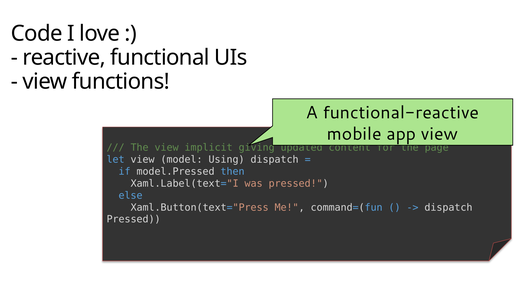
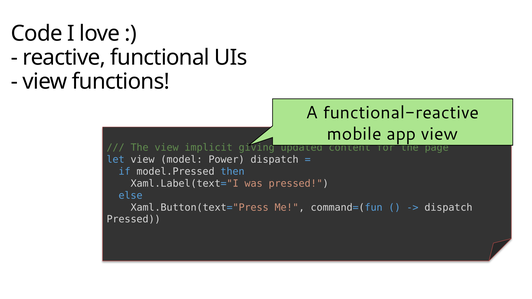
Using: Using -> Power (227, 160)
